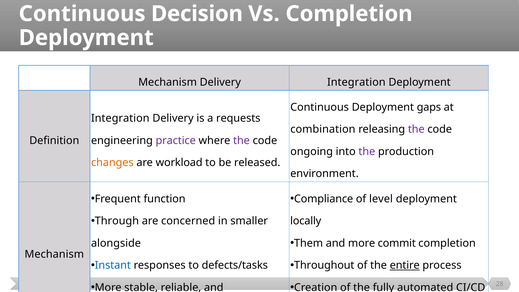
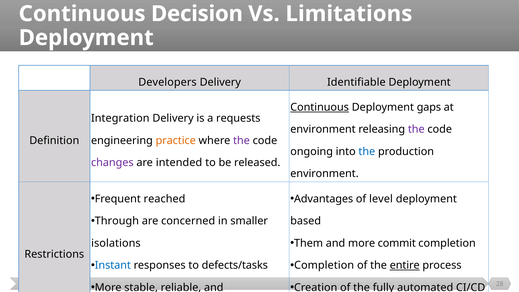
Vs Completion: Completion -> Limitations (349, 14)
Mechanism: Mechanism -> Developers (168, 82)
Delivery Integration: Integration -> Identifiable (356, 82)
Continuous underline: none -> present (320, 107)
combination: combination -> environment (323, 129)
practice colour: purple -> orange (176, 140)
the colour: purple -> blue (367, 152)
changes colour: orange -> purple (112, 163)
workload: workload -> intended (179, 163)
function: function -> reached (165, 199)
Compliance: Compliance -> Advantages (324, 199)
locally: locally -> based (306, 221)
alongside: alongside -> isolations (116, 243)
Mechanism: Mechanism -> Restrictions (54, 254)
Throughout: Throughout -> Completion (324, 265)
